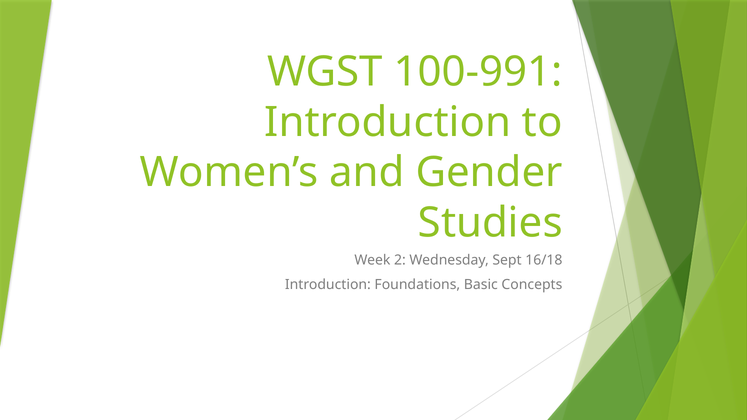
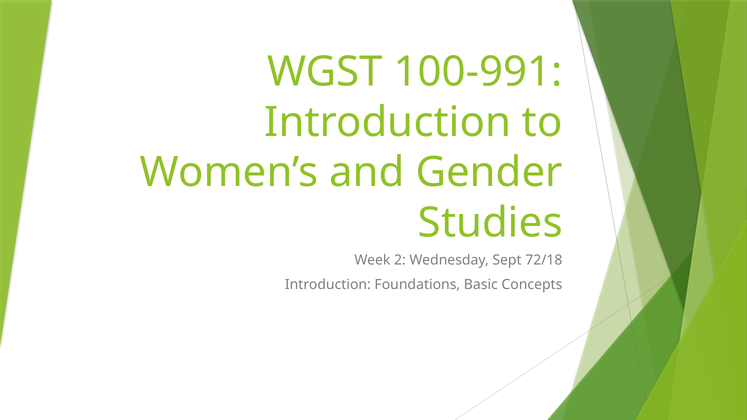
16/18: 16/18 -> 72/18 (544, 260)
